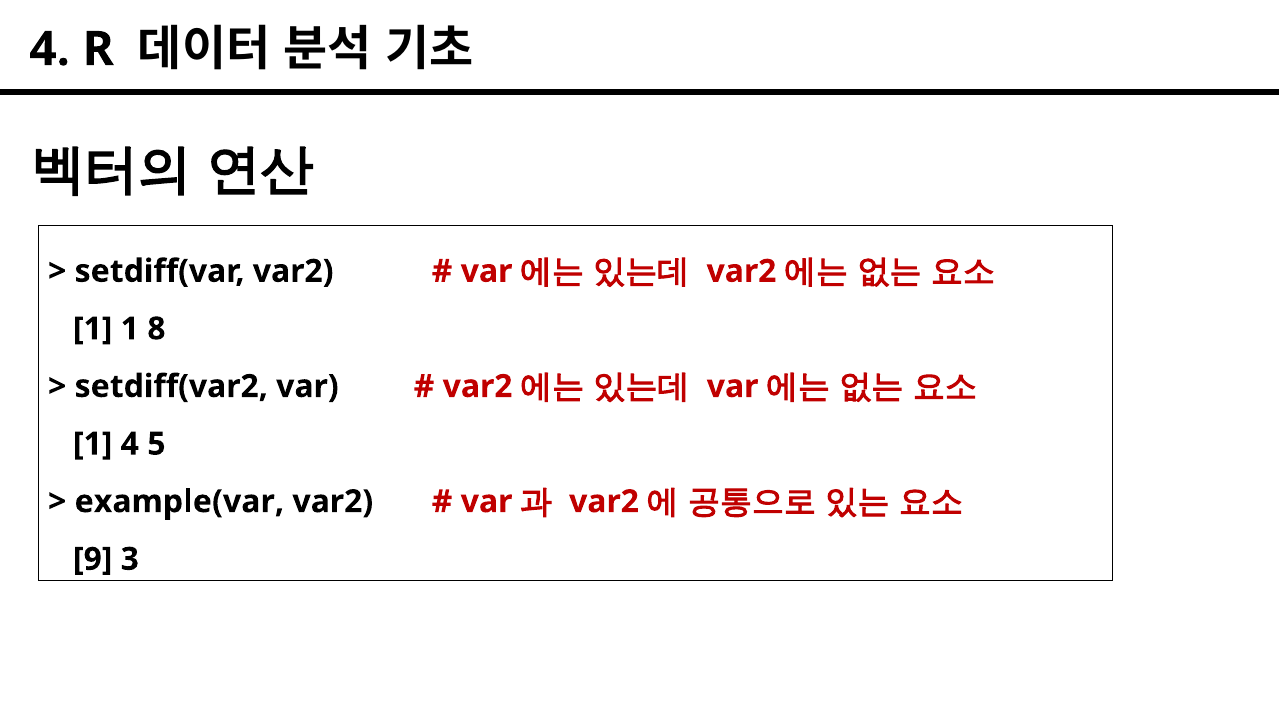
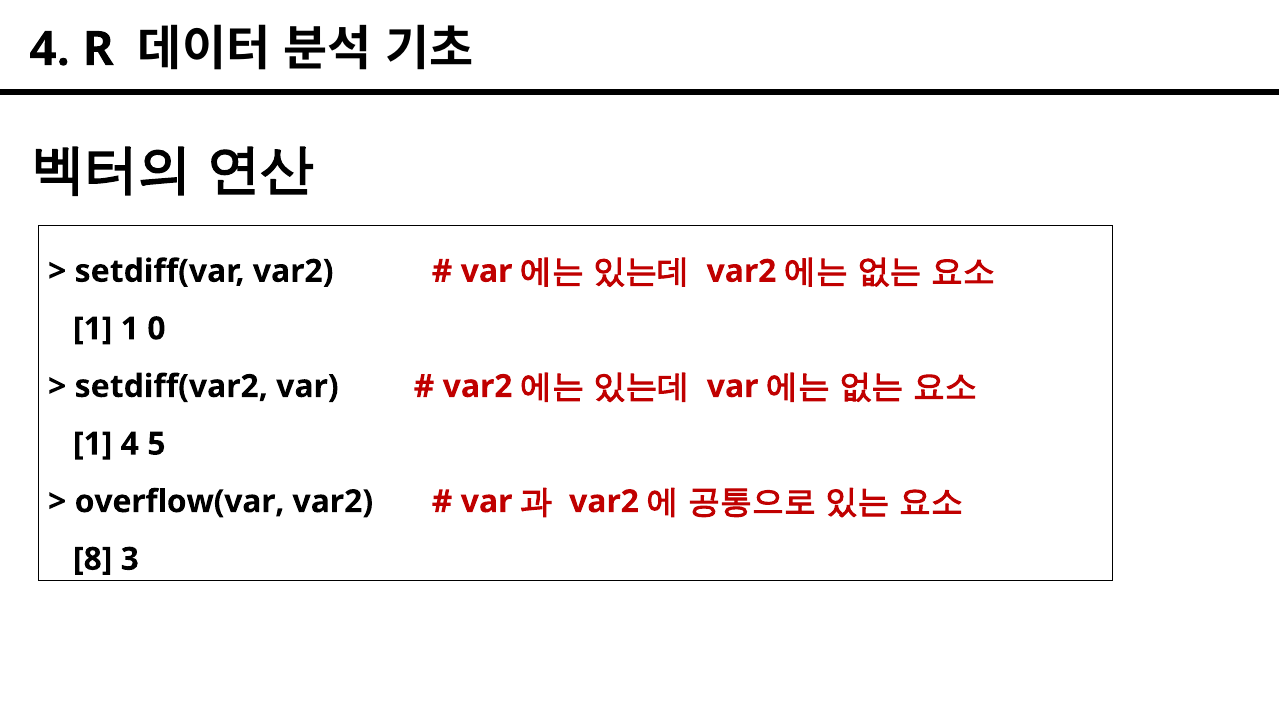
8: 8 -> 0 (156, 329)
example(var: example(var -> overflow(var (179, 501)
9: 9 -> 8 (93, 559)
